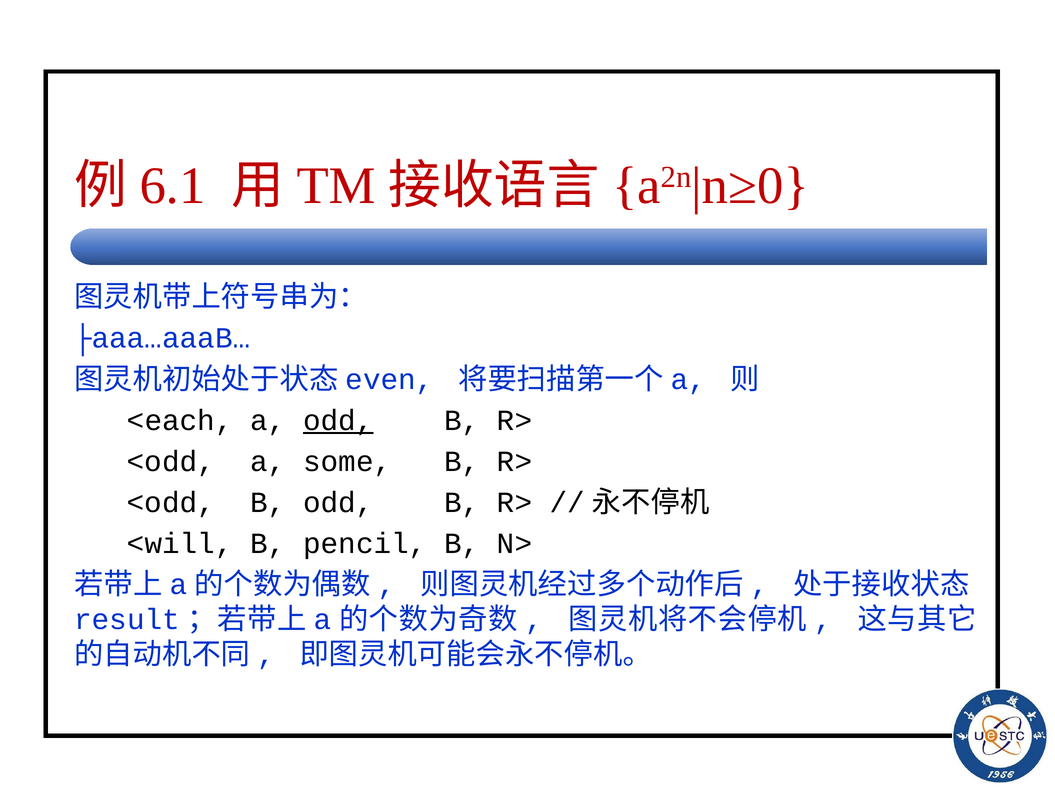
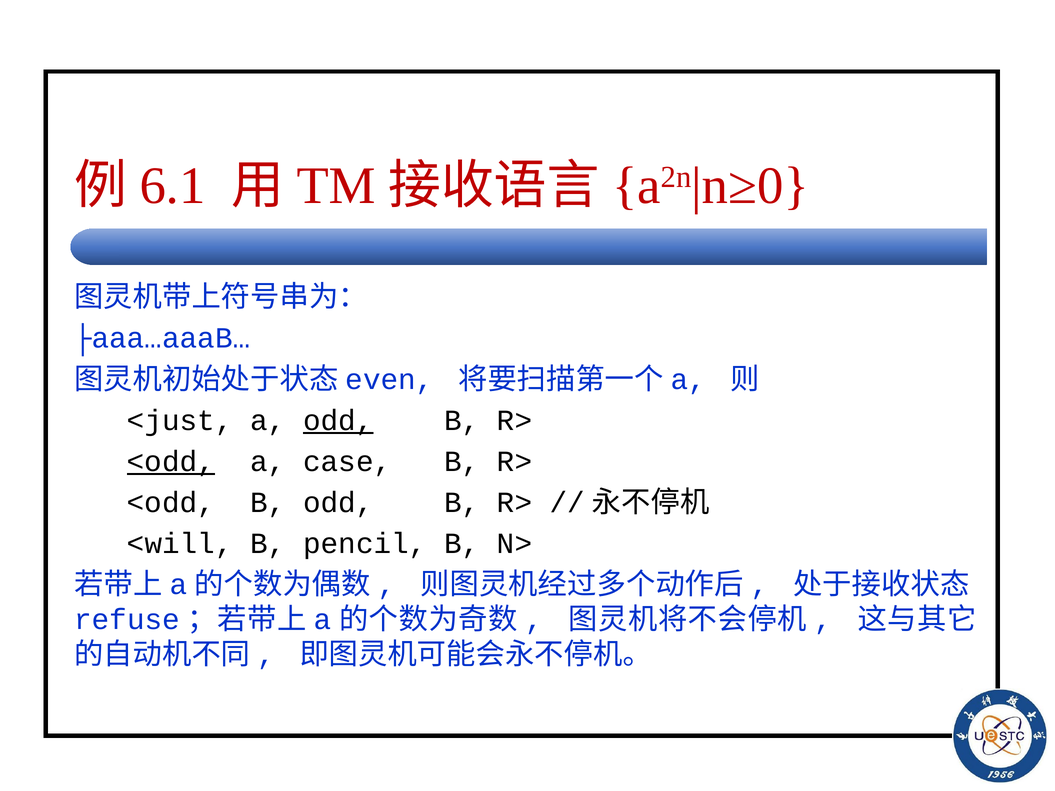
<each: <each -> <just (180, 421)
<odd underline: none -> present (171, 462)
some: some -> case (347, 462)
result: result -> refuse (127, 620)
